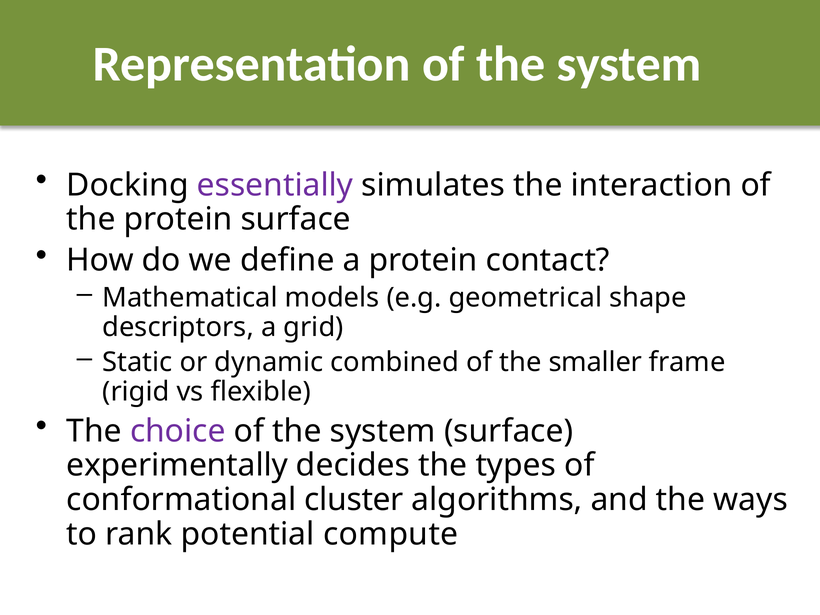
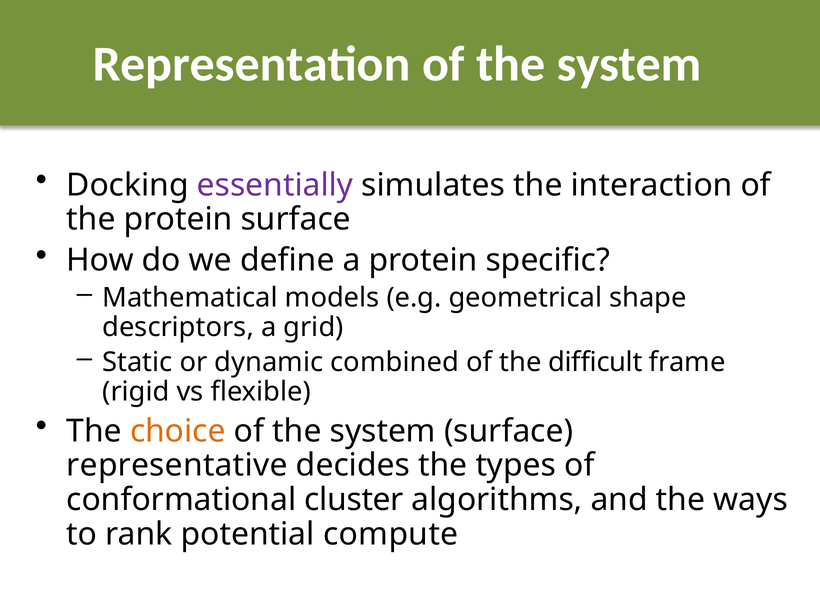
contact: contact -> specific (548, 260)
smaller: smaller -> difficult (595, 362)
choice colour: purple -> orange (178, 431)
experimentally: experimentally -> representative (177, 465)
